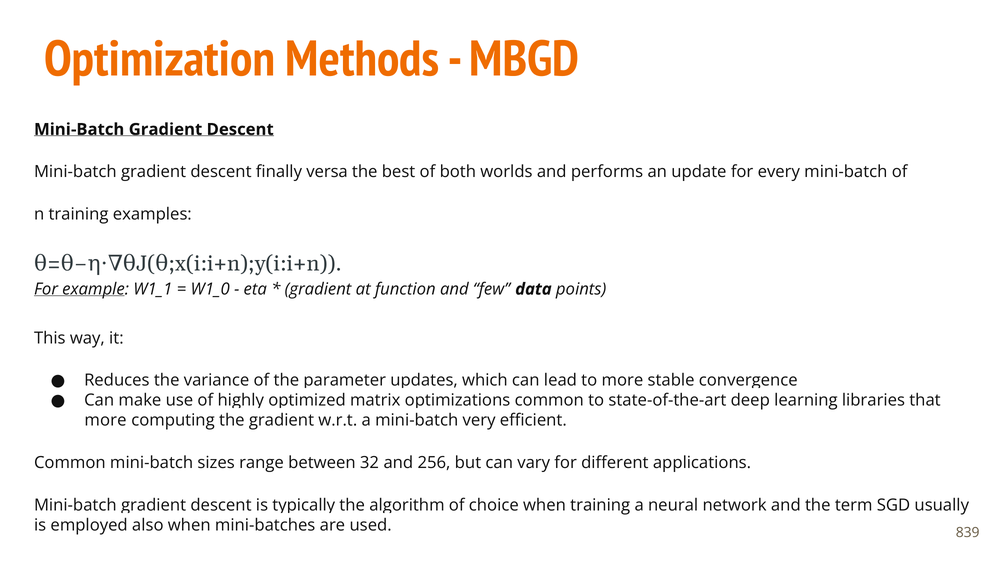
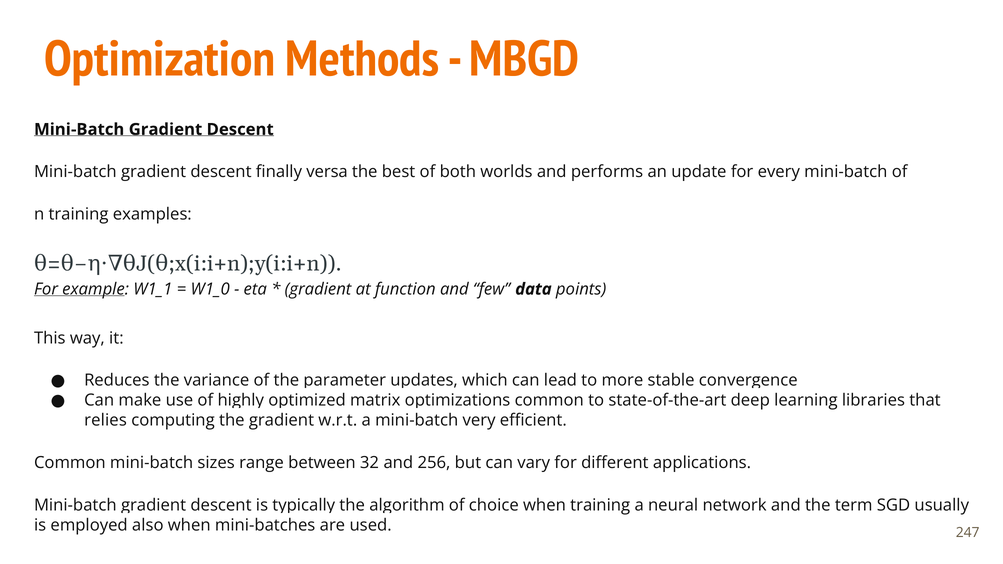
more: more -> relies (106, 421)
839: 839 -> 247 (968, 533)
